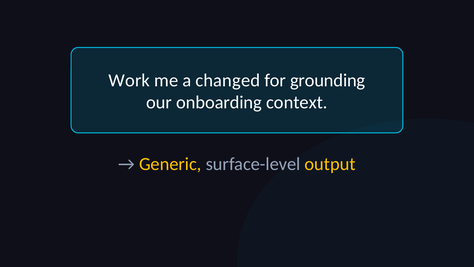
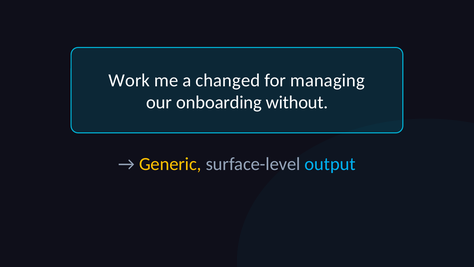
grounding: grounding -> managing (328, 80)
context: context -> without (297, 102)
output colour: yellow -> light blue (330, 164)
